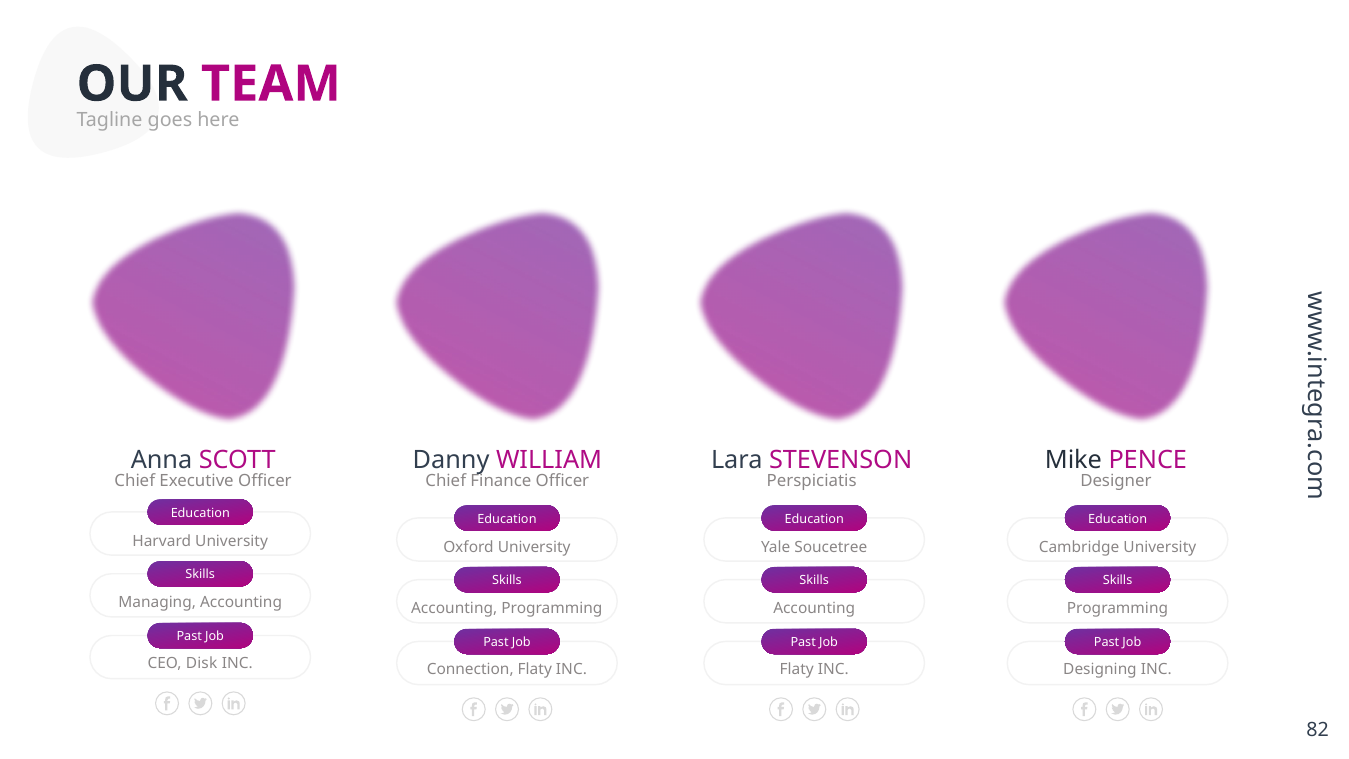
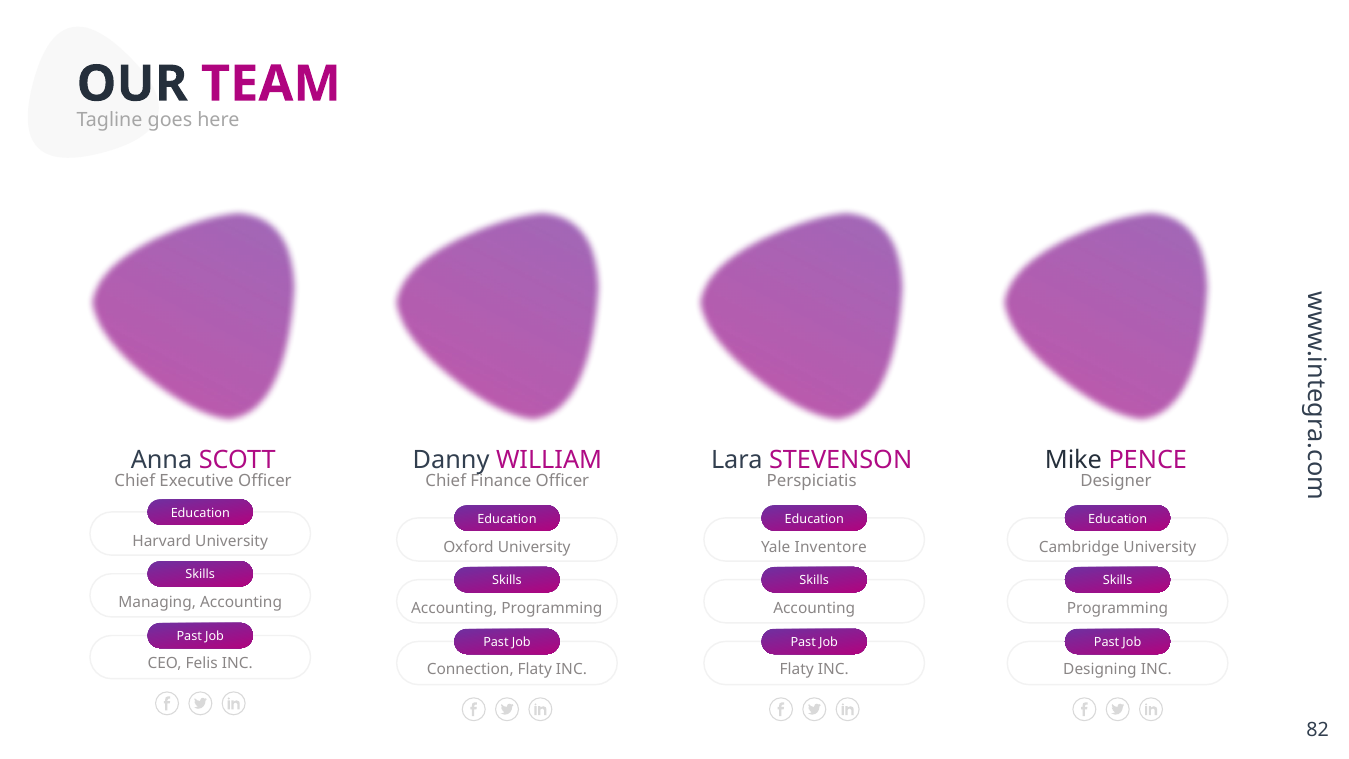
Soucetree: Soucetree -> Inventore (831, 547)
Disk: Disk -> Felis (202, 664)
